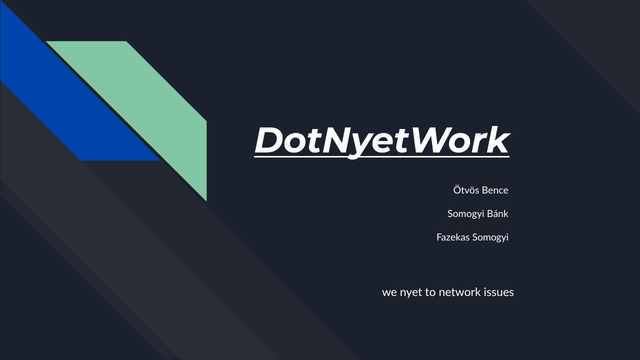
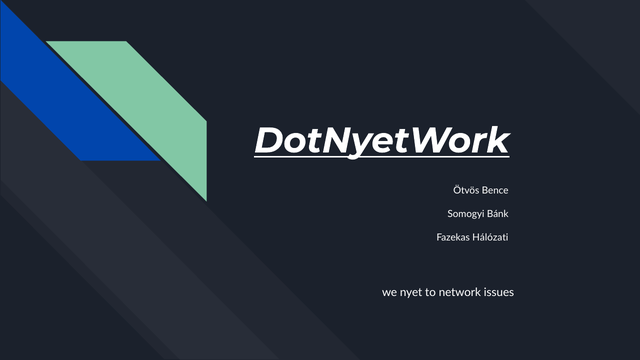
Fazekas Somogyi: Somogyi -> Hálózati (490, 237)
